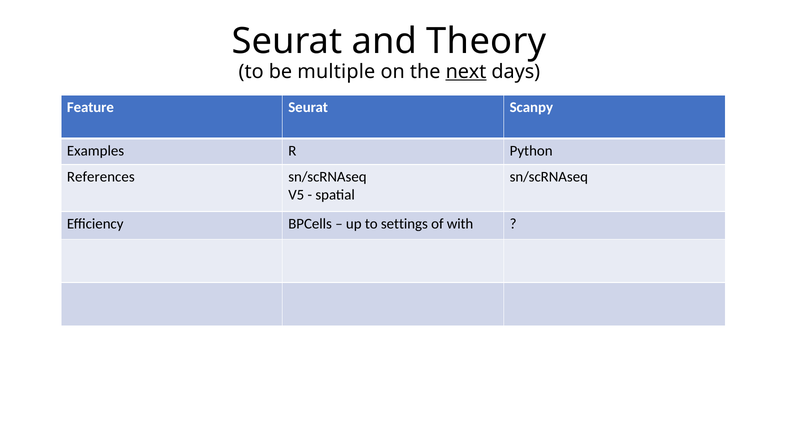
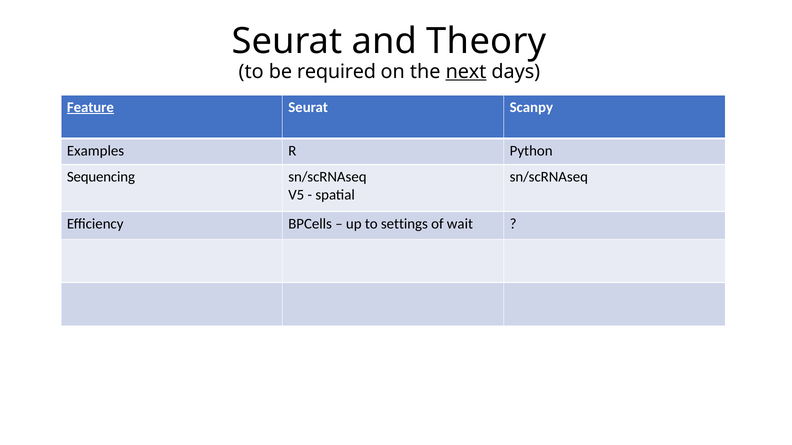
multiple: multiple -> required (336, 72)
Feature underline: none -> present (90, 107)
References: References -> Sequencing (101, 177)
with: with -> wait (460, 224)
